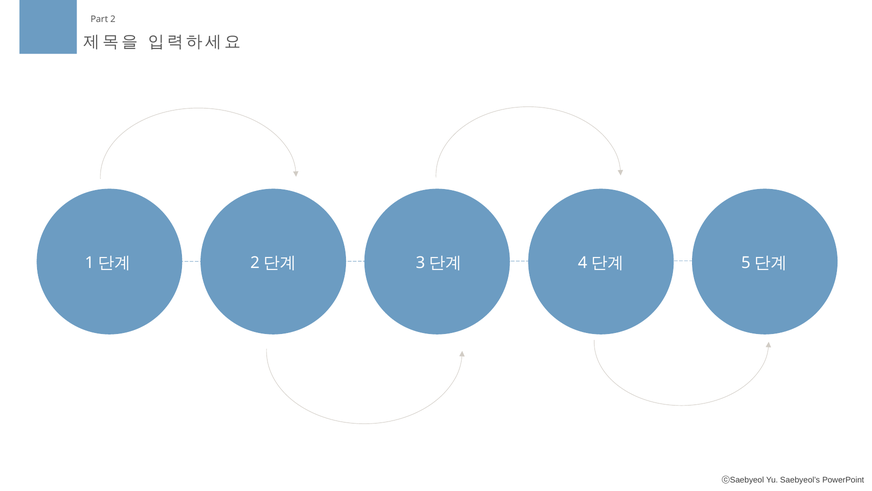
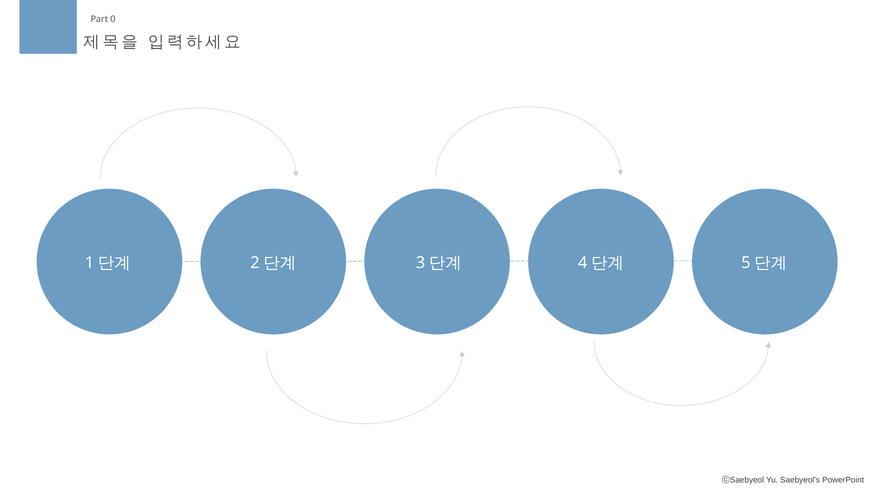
2: 2 -> 0 (113, 19)
